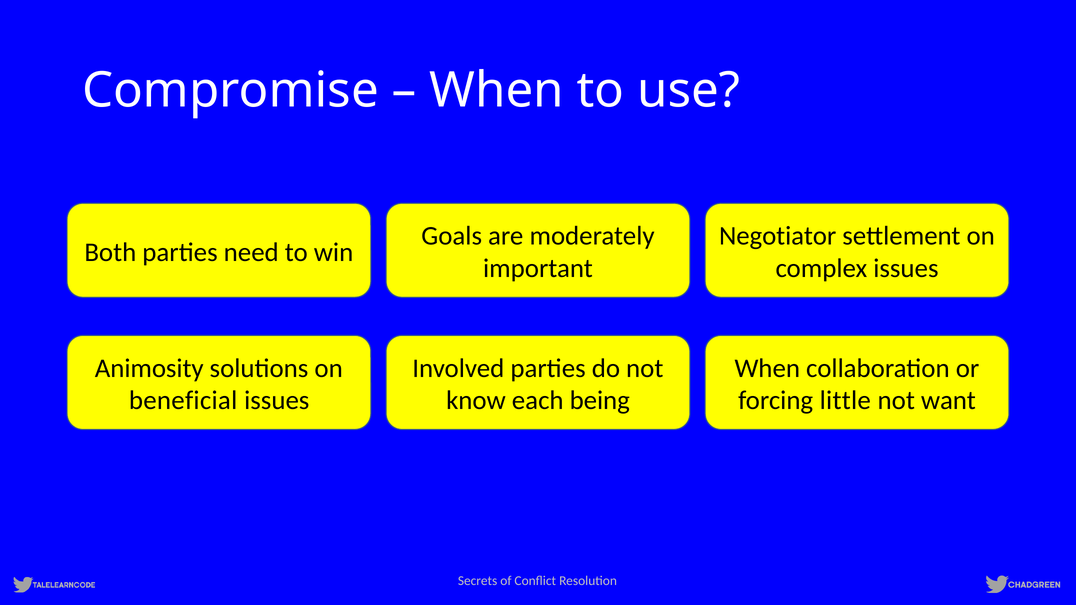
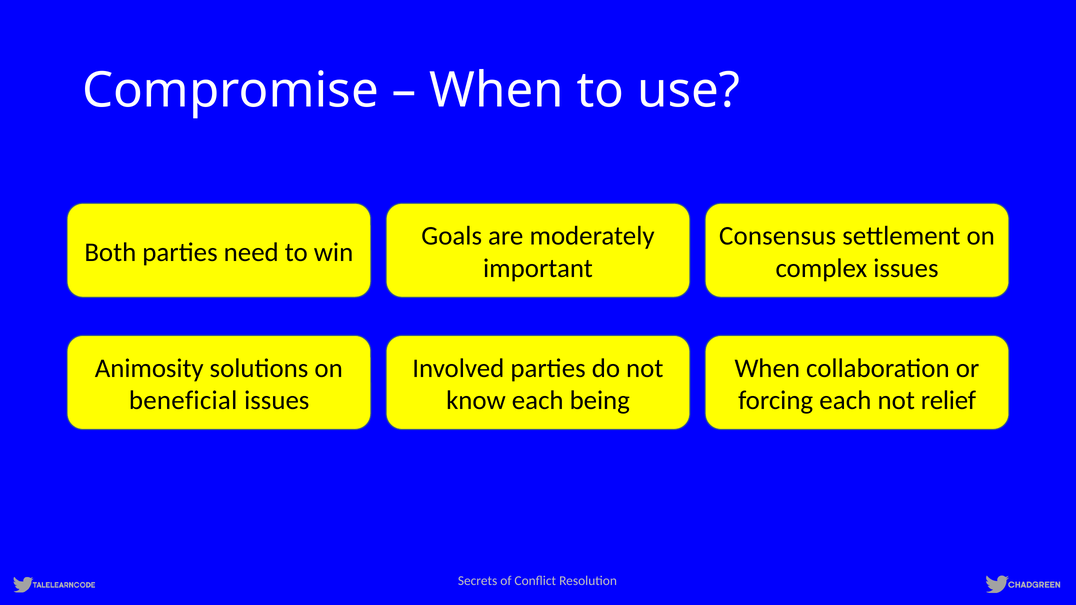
Negotiator: Negotiator -> Consensus (778, 236)
forcing little: little -> each (845, 401)
want: want -> relief (948, 401)
